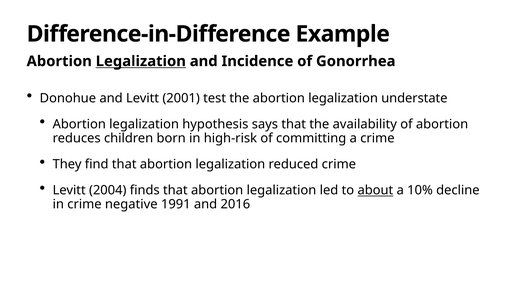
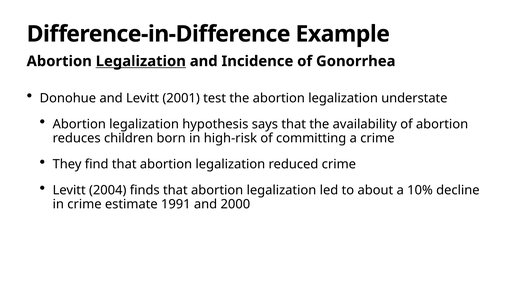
about underline: present -> none (375, 191)
negative: negative -> estimate (131, 205)
2016: 2016 -> 2000 (235, 205)
